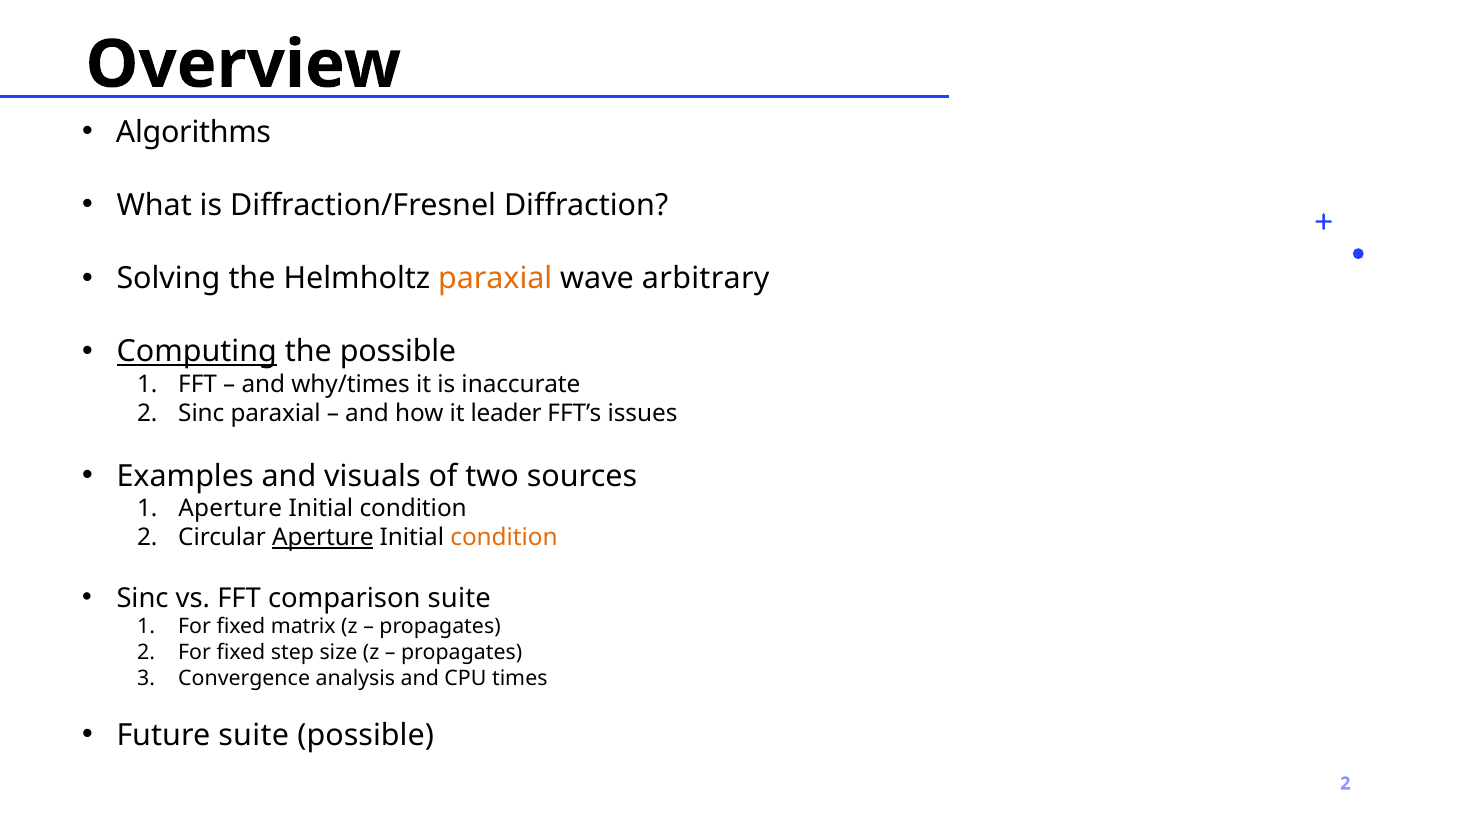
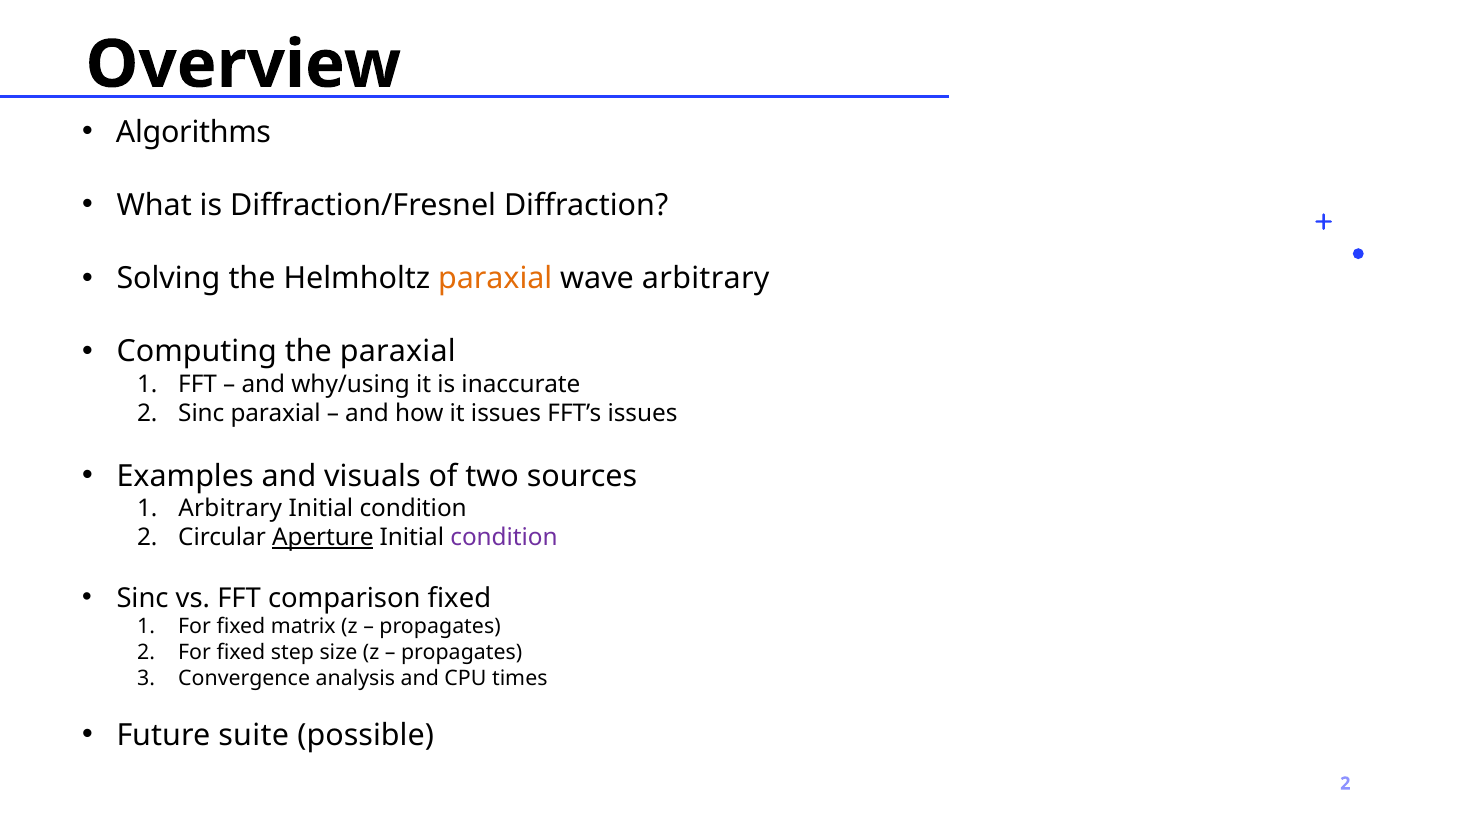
Computing underline: present -> none (197, 352)
the possible: possible -> paraxial (398, 352)
why/times: why/times -> why/using (351, 384)
it leader: leader -> issues (506, 414)
Aperture: Aperture -> Arbitrary (230, 509)
condition colour: orange -> purple (504, 538)
comparison suite: suite -> fixed (459, 598)
